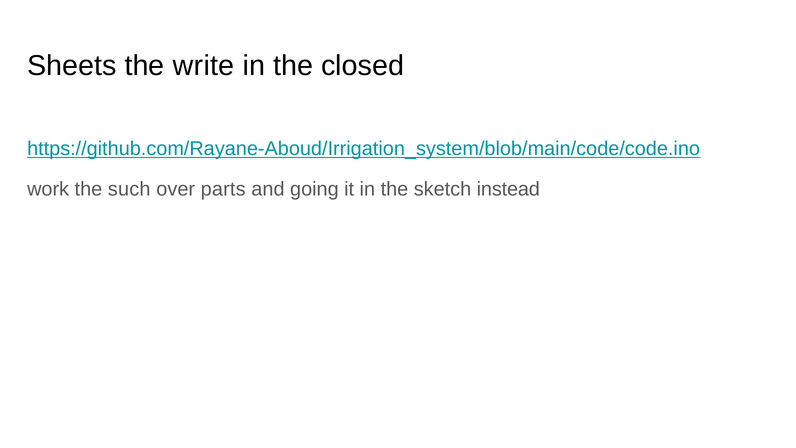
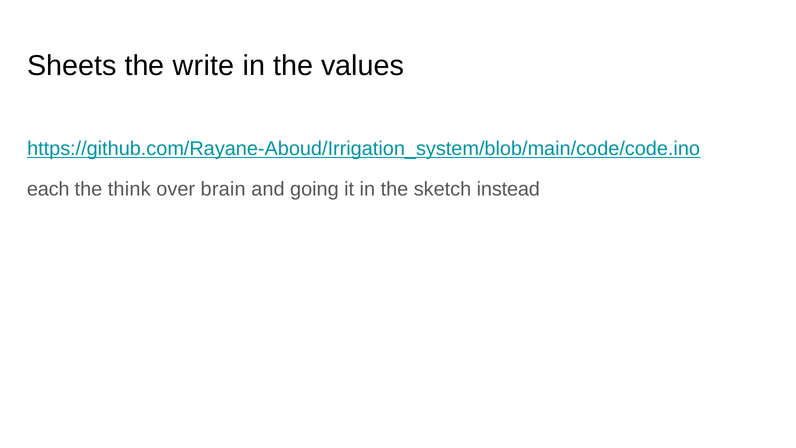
closed: closed -> values (363, 66)
work: work -> each (48, 189)
such: such -> think (129, 189)
parts: parts -> brain (223, 189)
